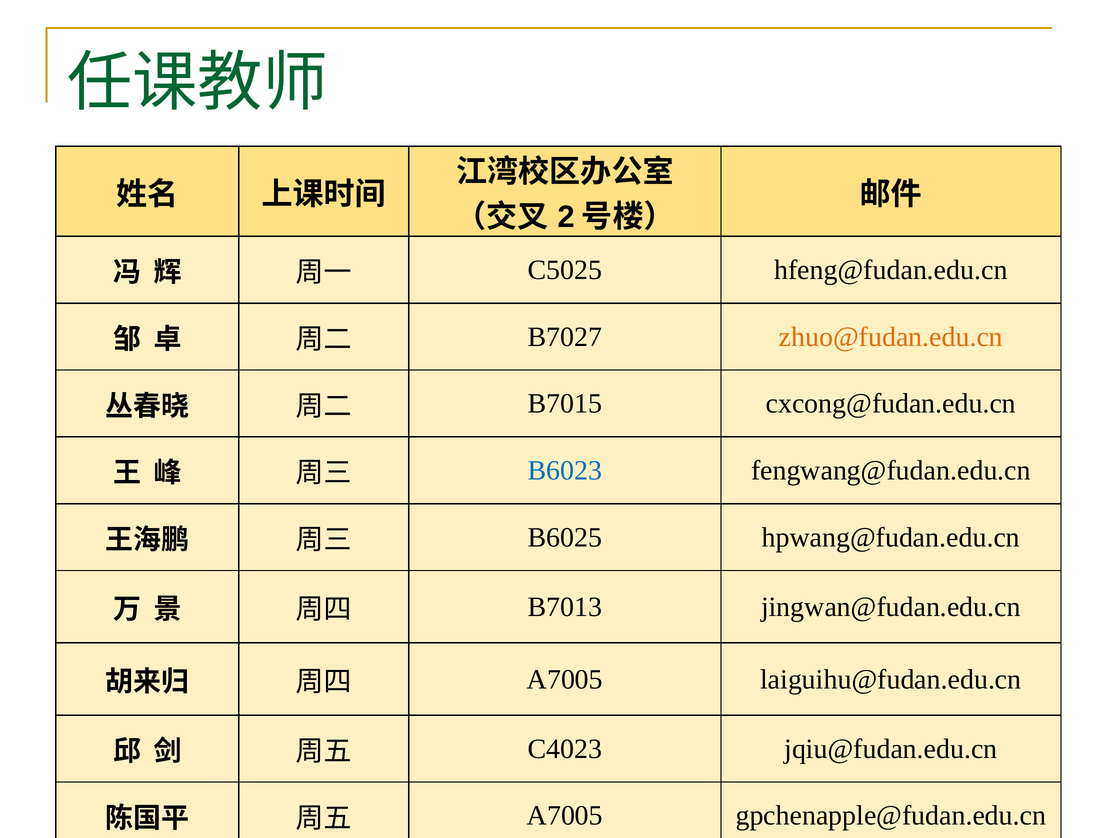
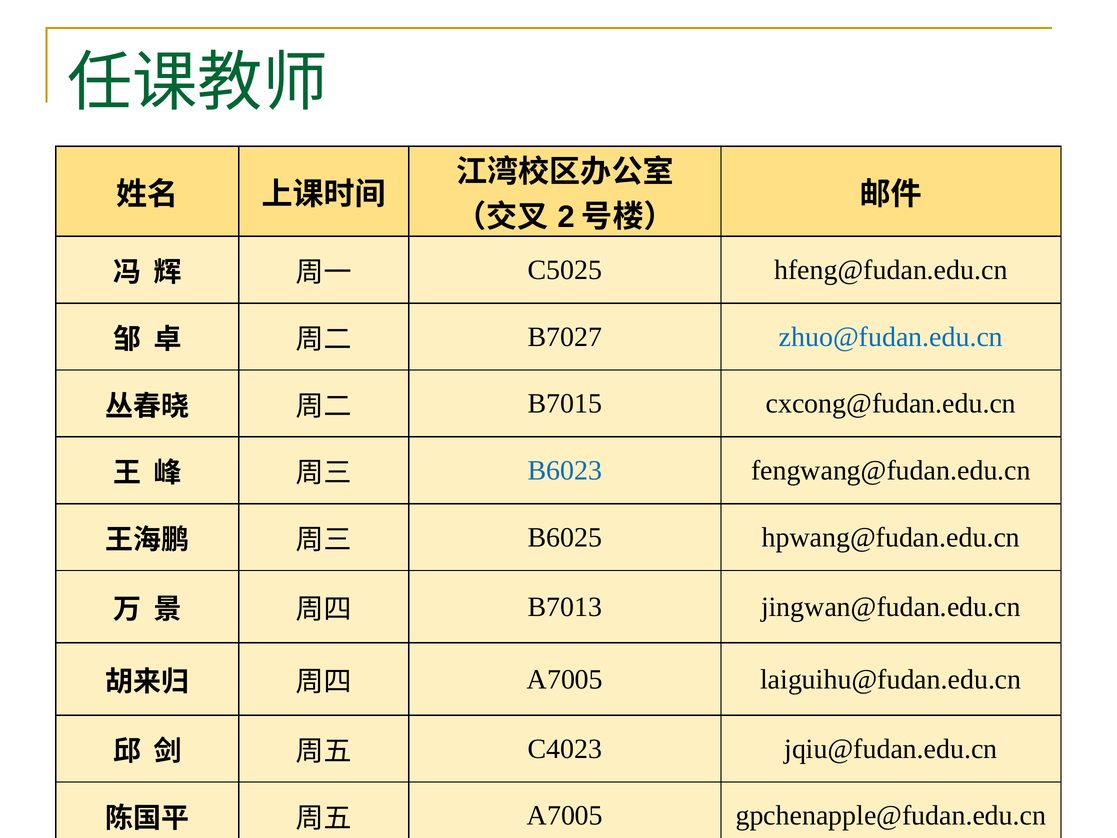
zhuo@fudan.edu.cn colour: orange -> blue (891, 337)
